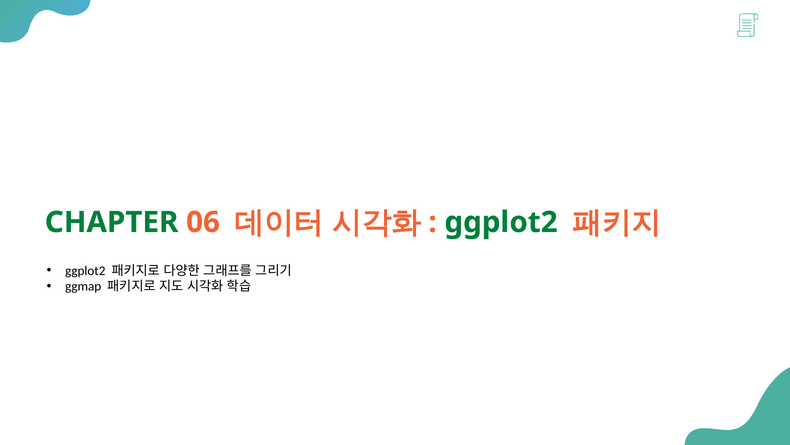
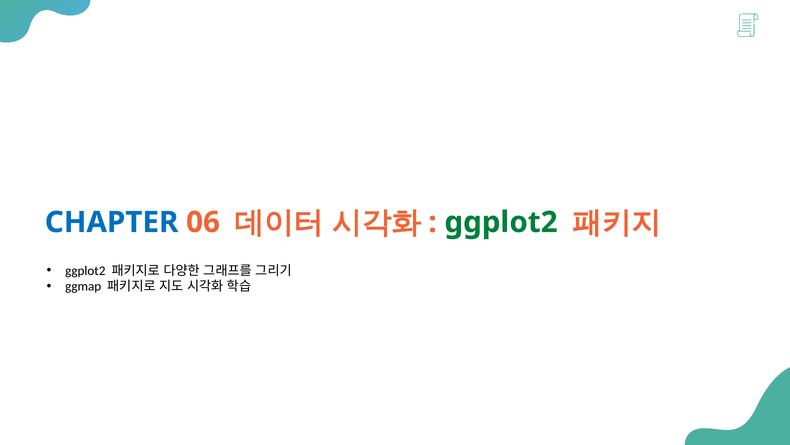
CHAPTER colour: green -> blue (112, 222)
